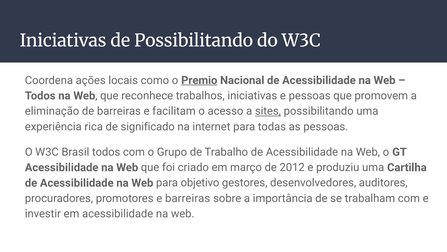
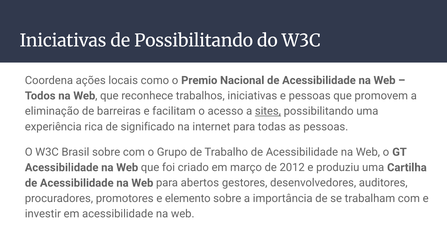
Premio underline: present -> none (199, 80)
Brasil todos: todos -> sobre (106, 152)
objetivo: objetivo -> abertos (200, 183)
e barreiras: barreiras -> elemento (188, 198)
